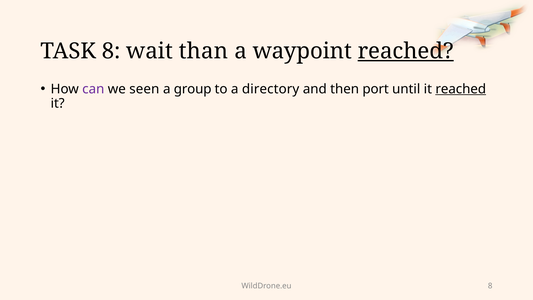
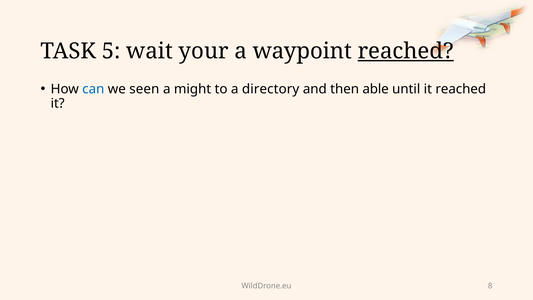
TASK 8: 8 -> 5 (111, 51)
than: than -> your (204, 51)
can colour: purple -> blue (93, 89)
group: group -> might (193, 89)
port: port -> able (376, 89)
reached underline: present -> none (461, 89)
